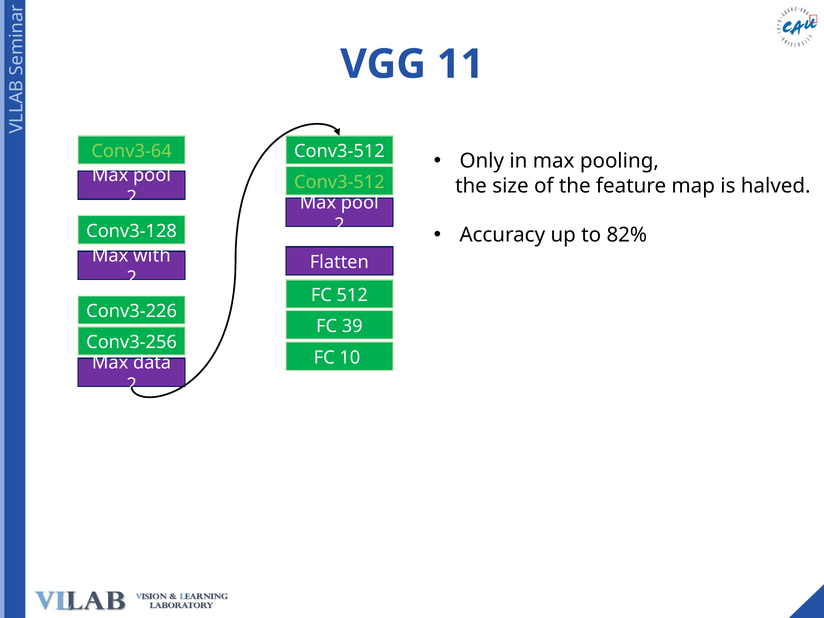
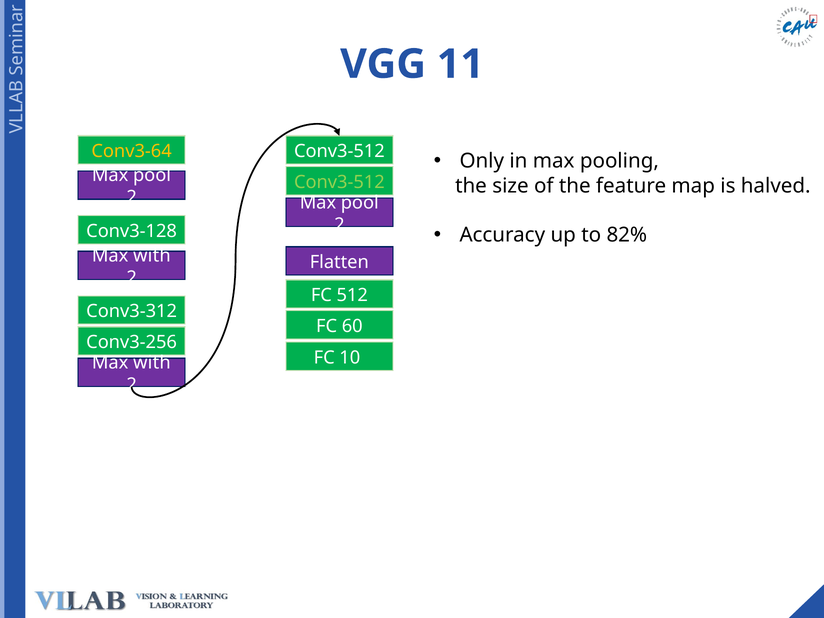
Conv3-64 colour: light green -> yellow (132, 151)
Conv3-226: Conv3-226 -> Conv3-312 (132, 311)
39: 39 -> 60 (352, 326)
data: data -> with (152, 363)
